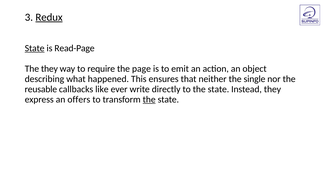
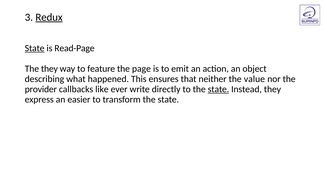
require: require -> feature (101, 69)
single: single -> value (254, 79)
reusable: reusable -> provider (41, 89)
state underline: none -> present (218, 89)
offers: offers -> easier (79, 99)
the underline: present -> none (149, 99)
